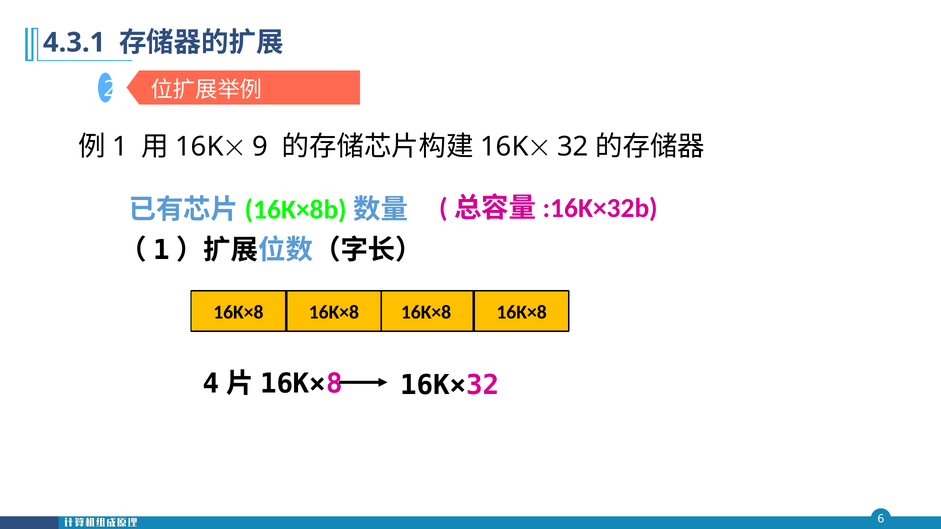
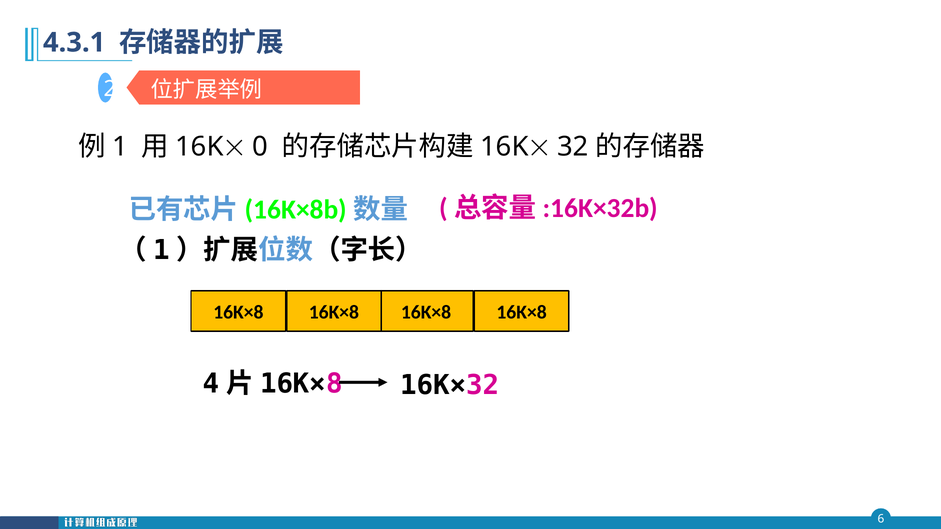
9: 9 -> 0 (260, 147)
